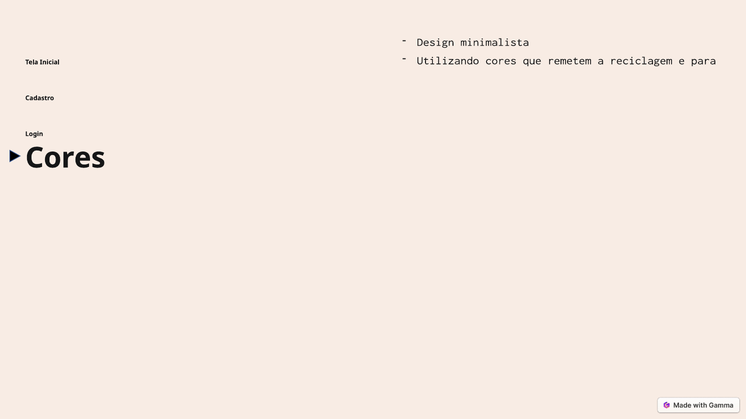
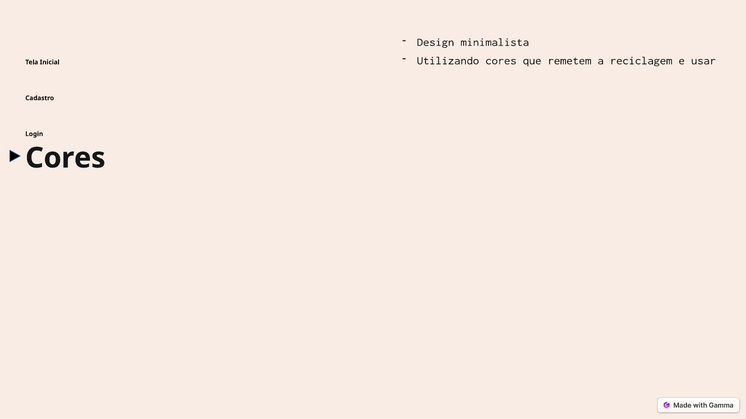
para: para -> usar (704, 61)
